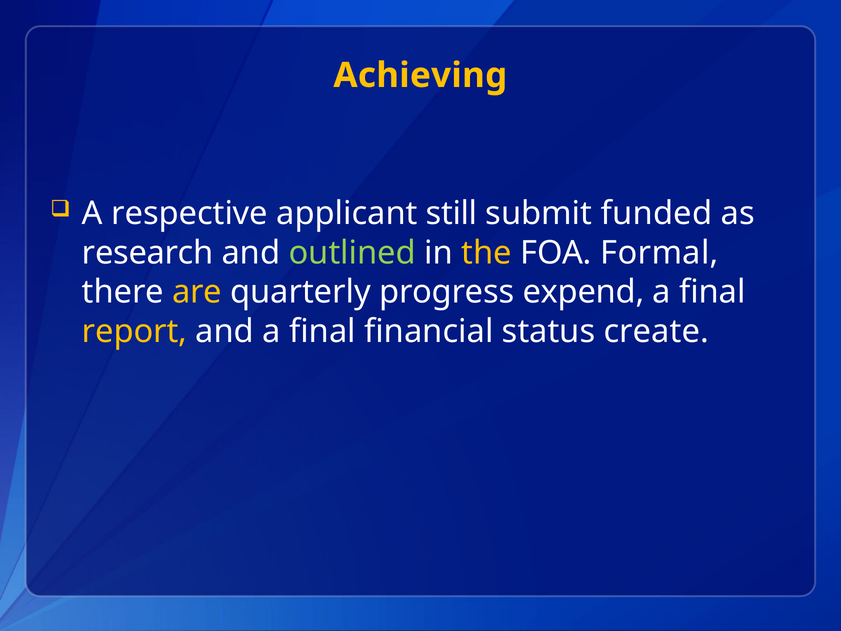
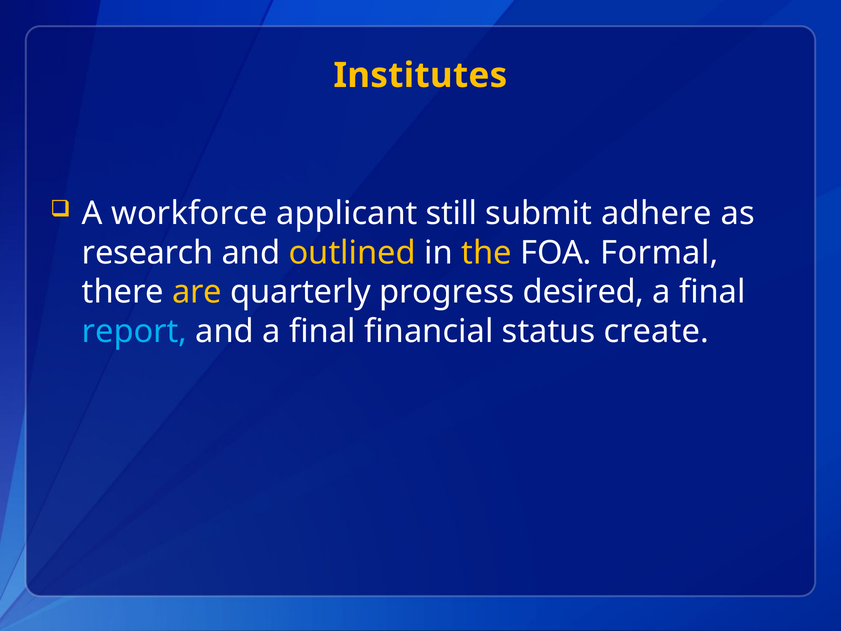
Achieving: Achieving -> Institutes (420, 75)
respective: respective -> workforce (189, 213)
funded: funded -> adhere (656, 213)
outlined colour: light green -> yellow (352, 253)
expend: expend -> desired (584, 292)
report colour: yellow -> light blue (134, 331)
